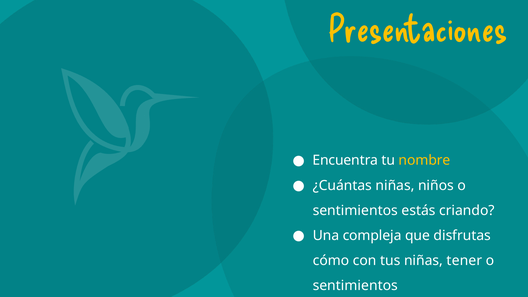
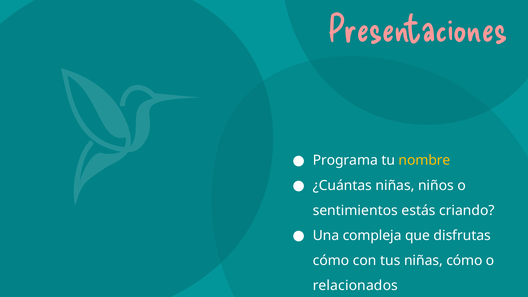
Presentaciones colour: yellow -> pink (418, 30)
Encuentra: Encuentra -> Programa (345, 160)
niñas tener: tener -> cómo (464, 261)
sentimientos: sentimientos -> relacionados (355, 286)
